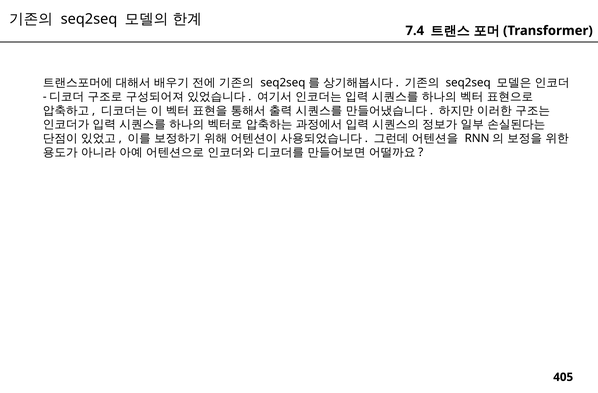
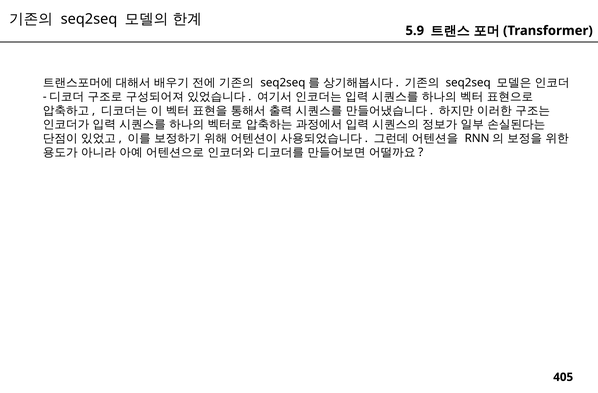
7.4: 7.4 -> 5.9 (415, 31)
